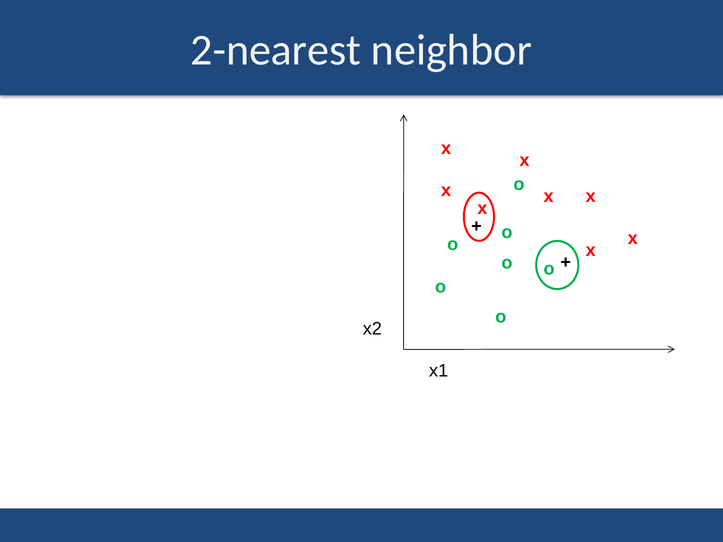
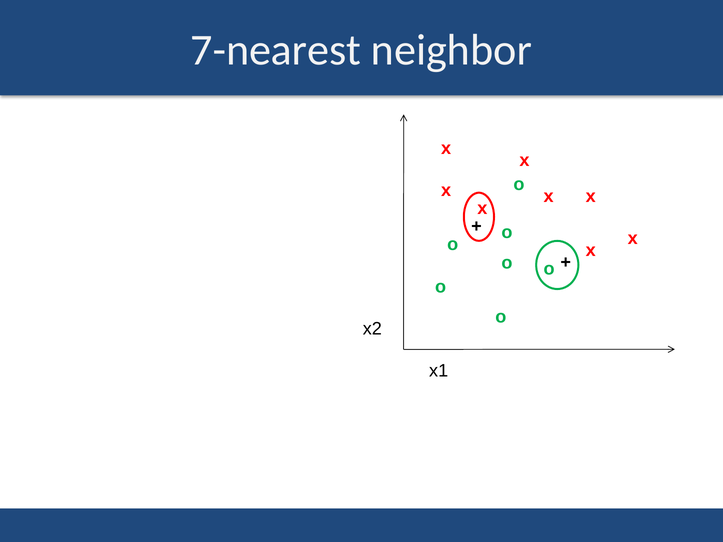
2-nearest: 2-nearest -> 7-nearest (276, 50)
